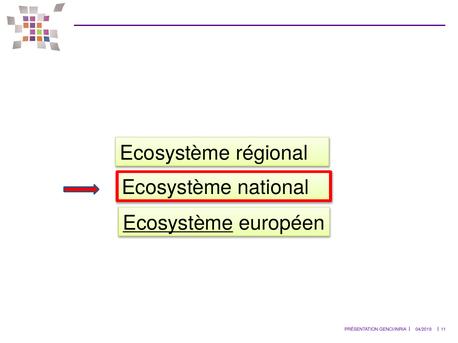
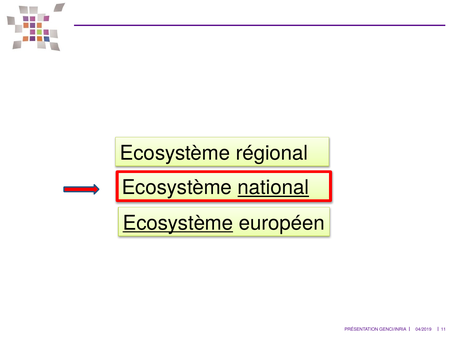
national underline: none -> present (273, 188)
